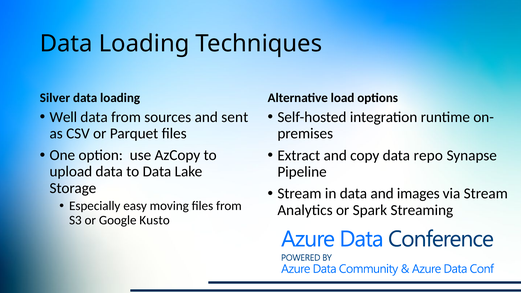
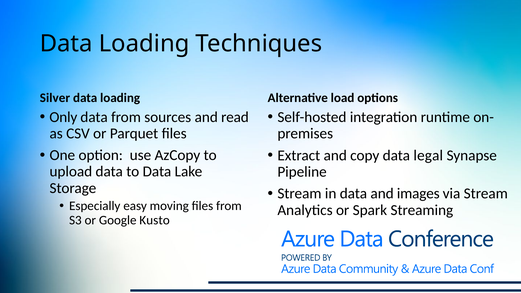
Well: Well -> Only (63, 117)
sent: sent -> read (235, 117)
repo: repo -> legal (428, 155)
